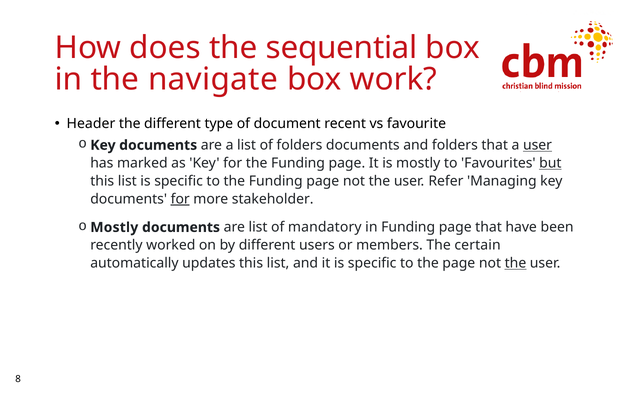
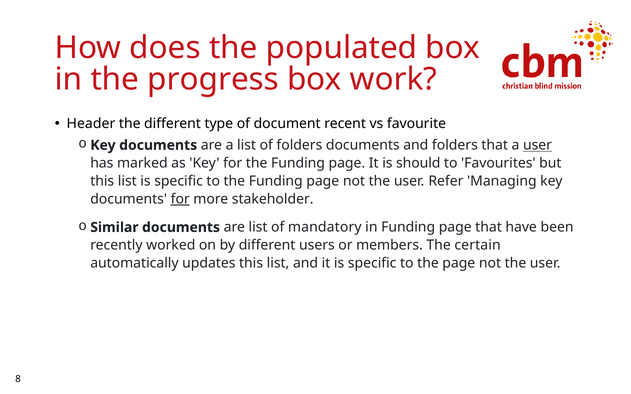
sequential: sequential -> populated (342, 48)
navigate: navigate -> progress (213, 79)
is mostly: mostly -> should (418, 163)
but underline: present -> none (550, 163)
Mostly: Mostly -> Similar (114, 228)
the underline: present -> none (515, 264)
